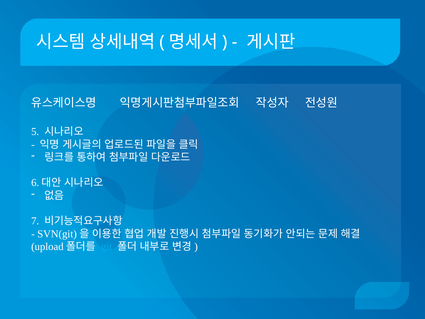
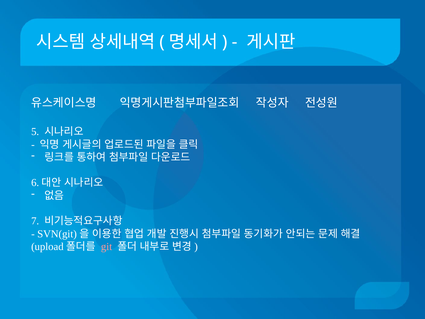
git colour: light blue -> pink (107, 246)
